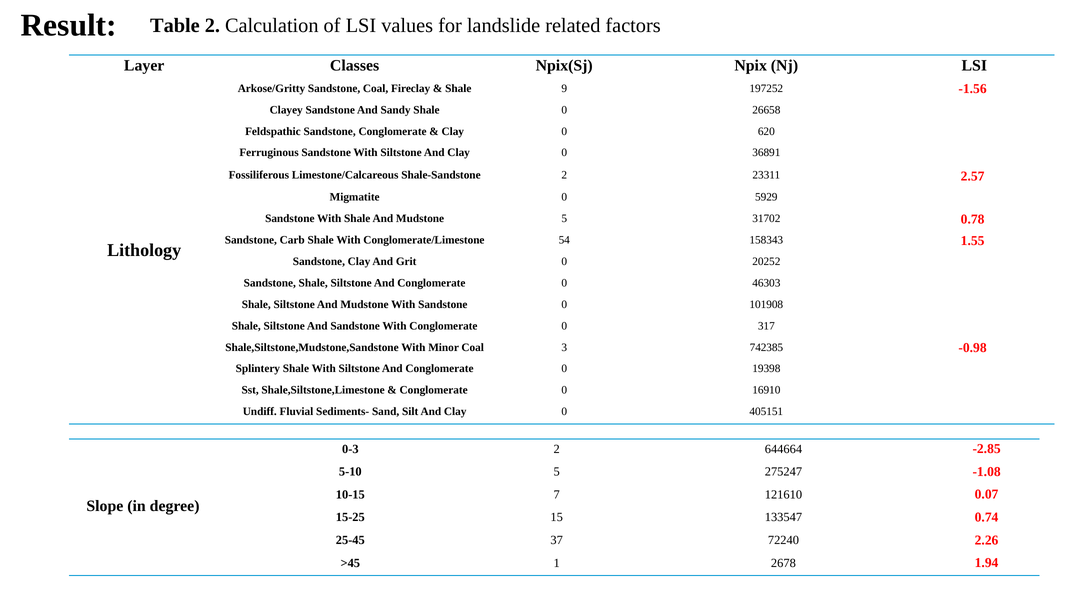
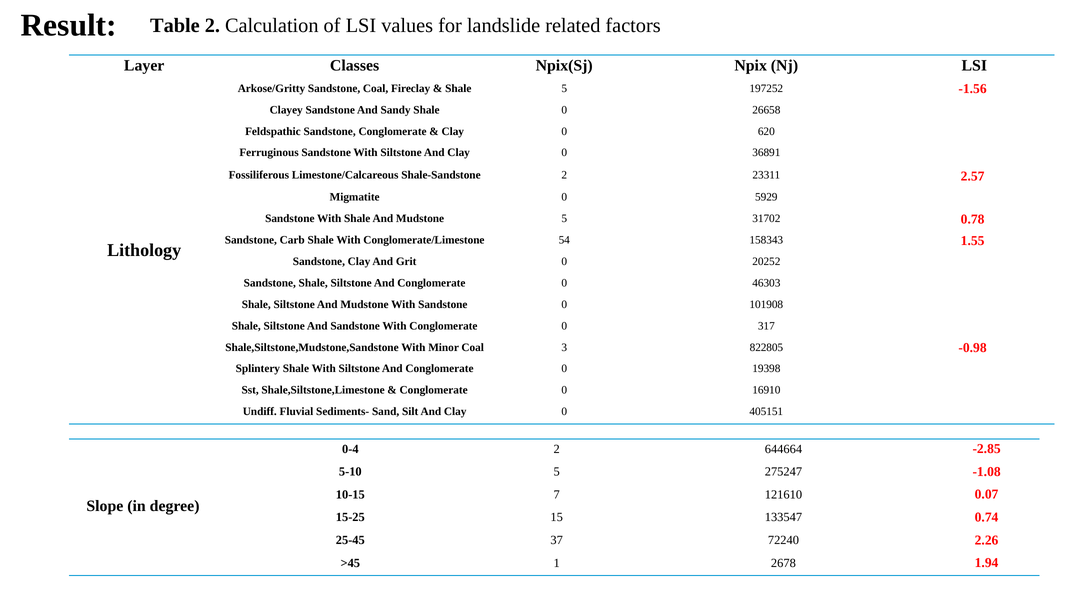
Shale 9: 9 -> 5 (564, 88)
742385: 742385 -> 822805 (766, 347)
0-3: 0-3 -> 0-4 (350, 449)
